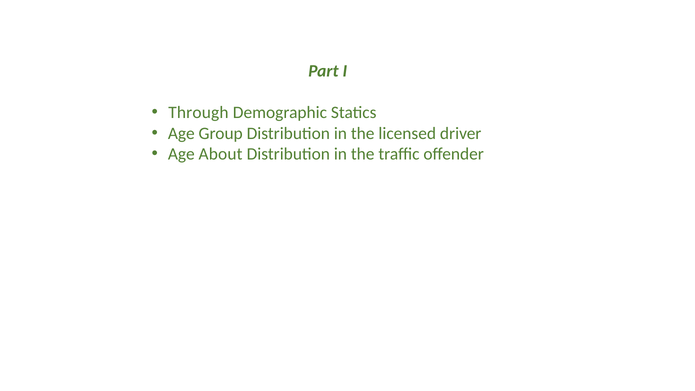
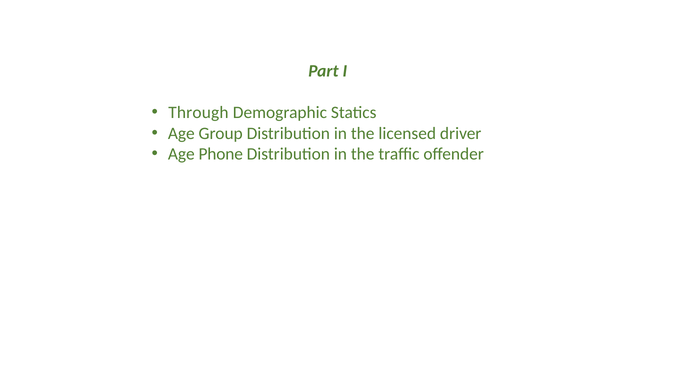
About: About -> Phone (221, 154)
